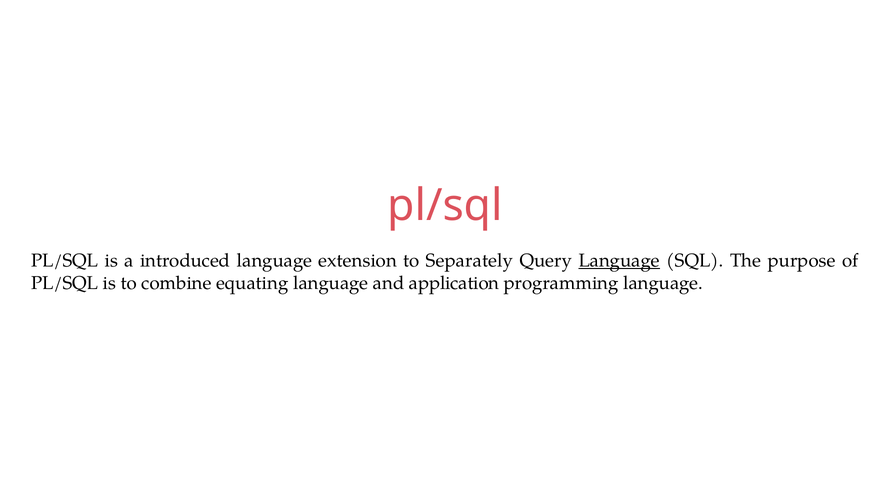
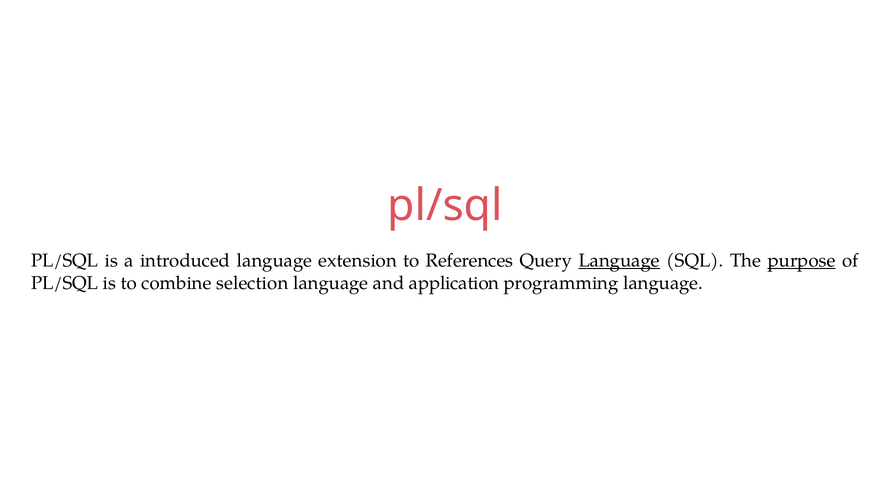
Separately: Separately -> References (470, 260)
purpose underline: none -> present (802, 260)
equating: equating -> selection (252, 283)
